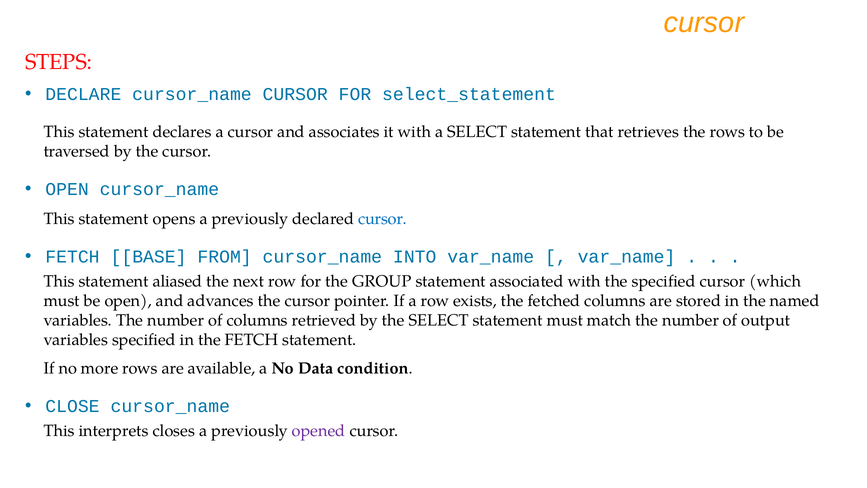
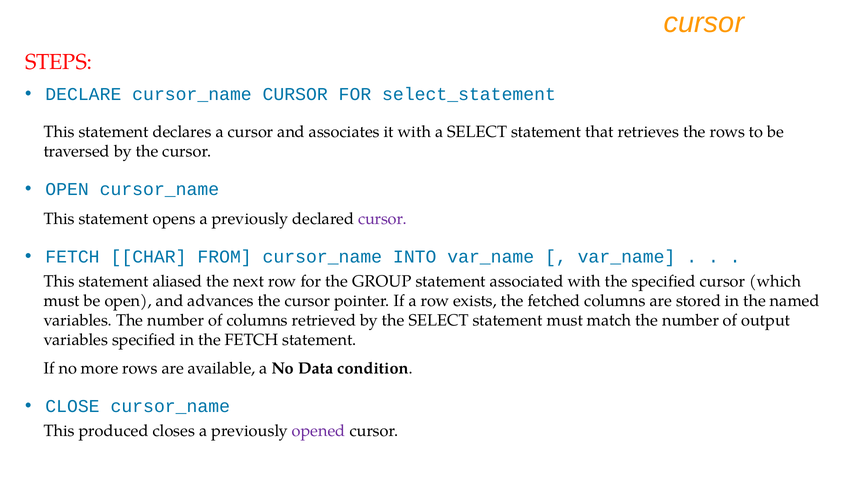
cursor colour: blue -> purple (383, 219)
BASE: BASE -> CHAR (149, 257)
interprets: interprets -> produced (114, 431)
